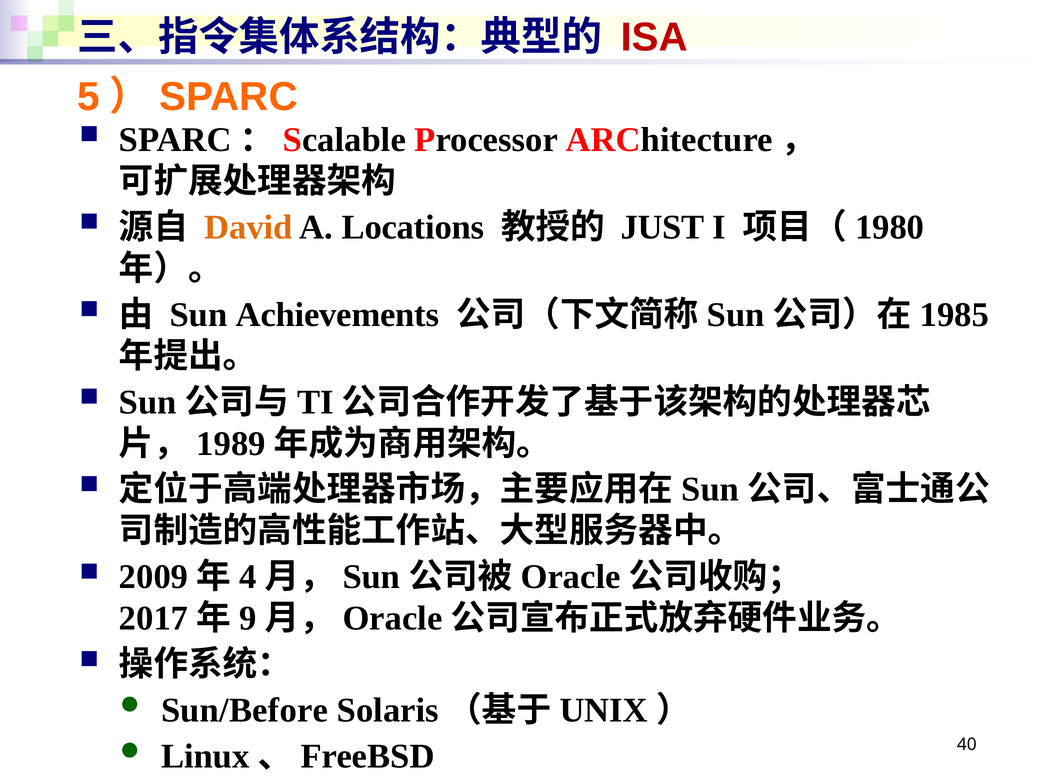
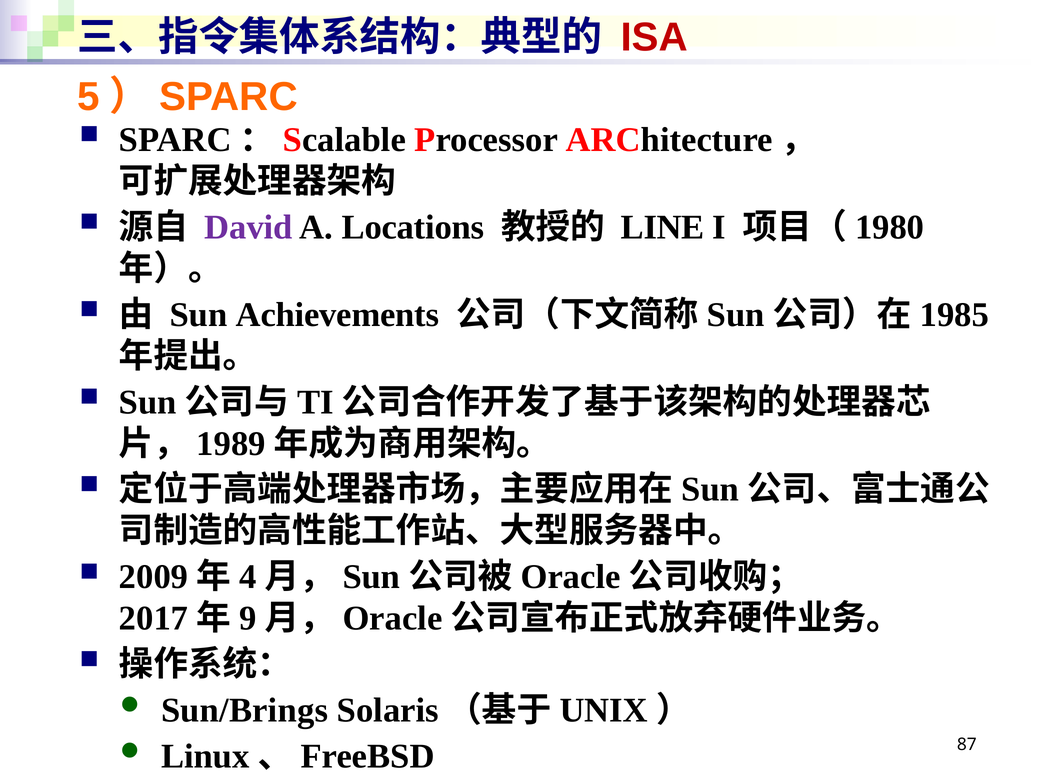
David colour: orange -> purple (249, 227)
JUST: JUST -> LINE (663, 227)
Sun/Before: Sun/Before -> Sun/Brings (245, 710)
40: 40 -> 87 (967, 745)
